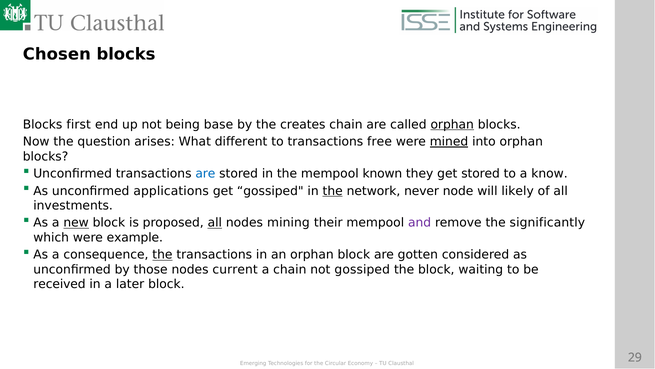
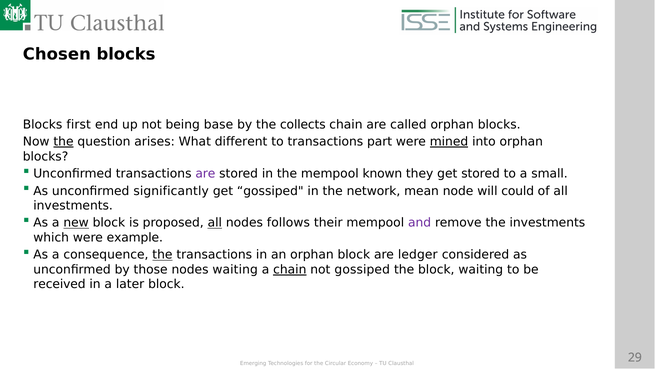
creates: creates -> collects (303, 124)
orphan underline: present -> none (452, 124)
the underline: none -> present (63, 142)
free: free -> part (380, 142)
are colour: blue -> purple (205, 173)
know: know -> small (550, 173)
applications: applications -> significantly (171, 191)
the underline: present -> none (333, 191)
never: never -> mean (422, 191)
likely: likely -> could (518, 191)
mining: mining -> follows (288, 223)
the significantly: significantly -> investments (547, 223)
gotten: gotten -> ledger (418, 255)
nodes current: current -> waiting (235, 269)
chain underline: none -> present (290, 269)
